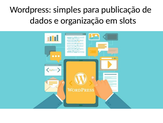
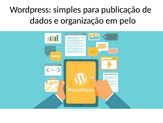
slots: slots -> pelo (128, 21)
